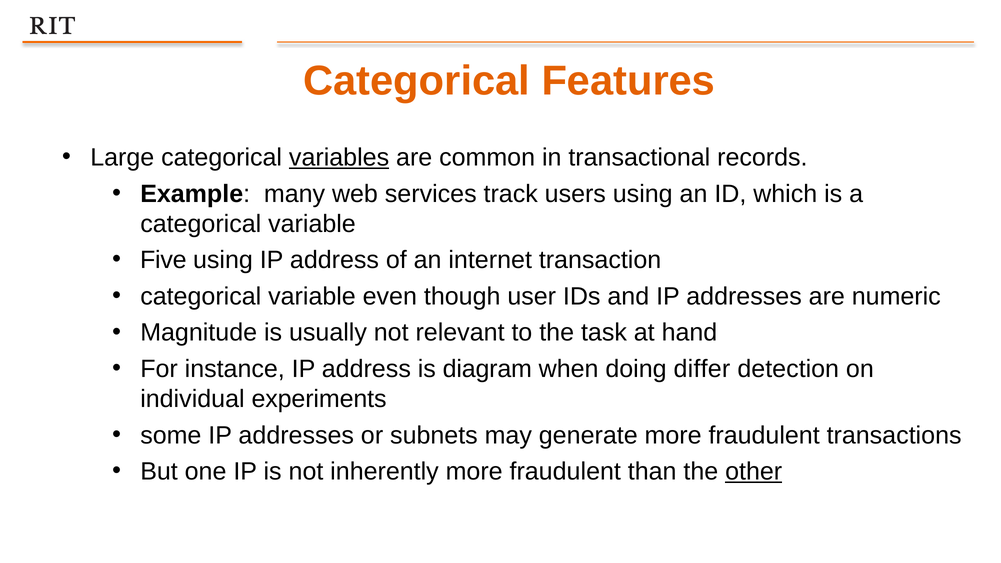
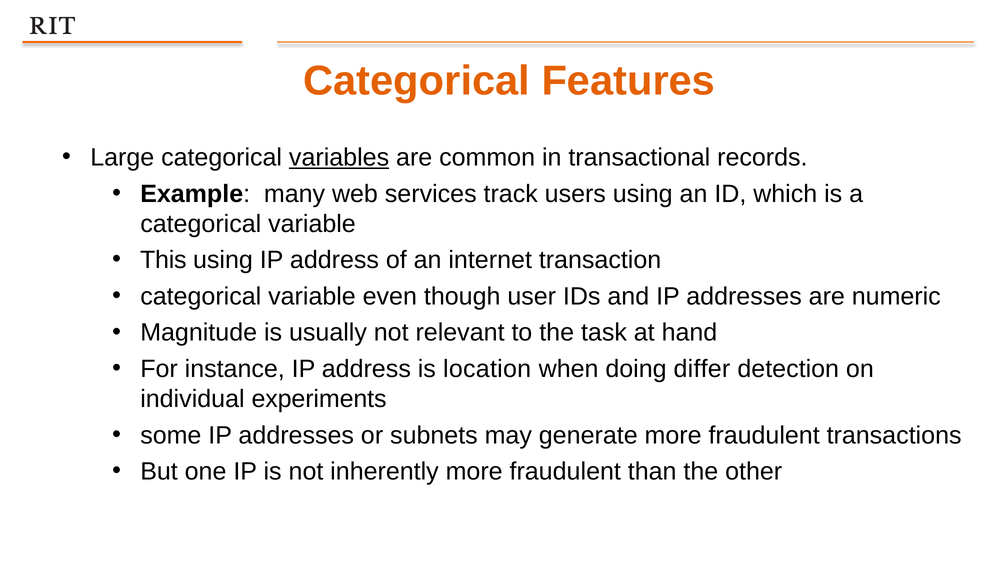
Five: Five -> This (163, 260)
diagram: diagram -> location (487, 369)
other underline: present -> none (754, 472)
